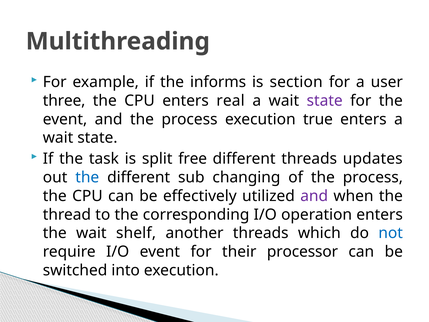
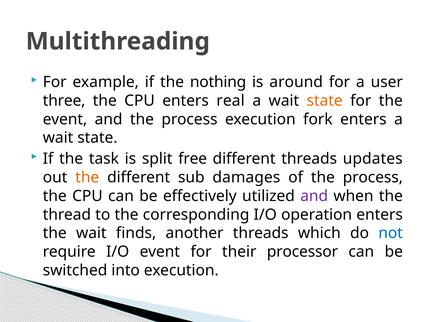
informs: informs -> nothing (218, 82)
section: section -> around (296, 82)
state colour: purple -> orange (325, 101)
true: true -> fork (318, 119)
the colour: blue -> orange (87, 177)
changing: changing -> damages (246, 177)
shelf: shelf -> finds (136, 233)
